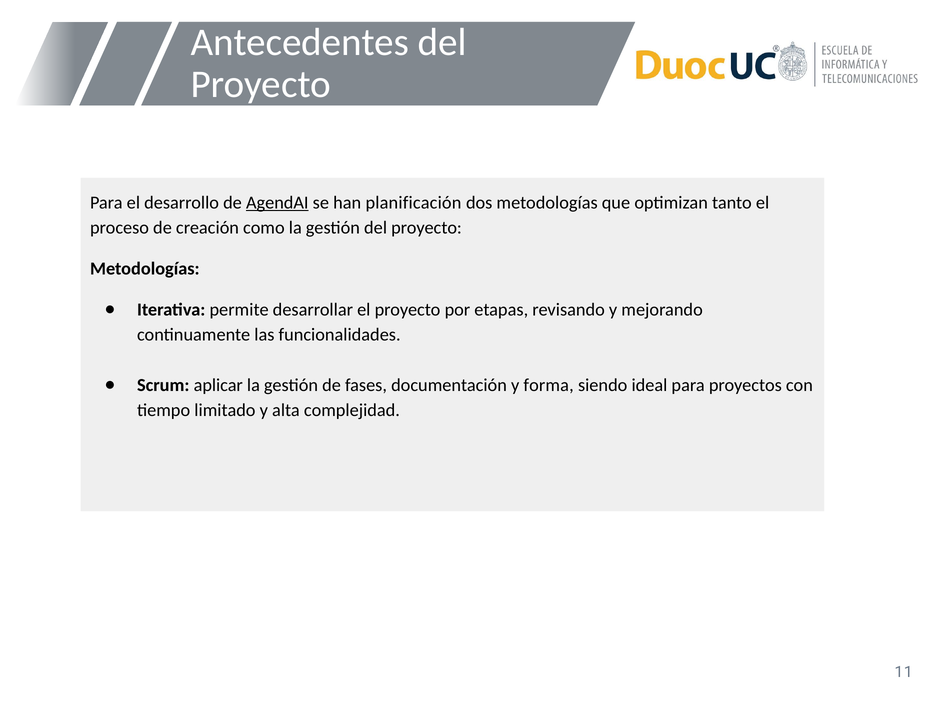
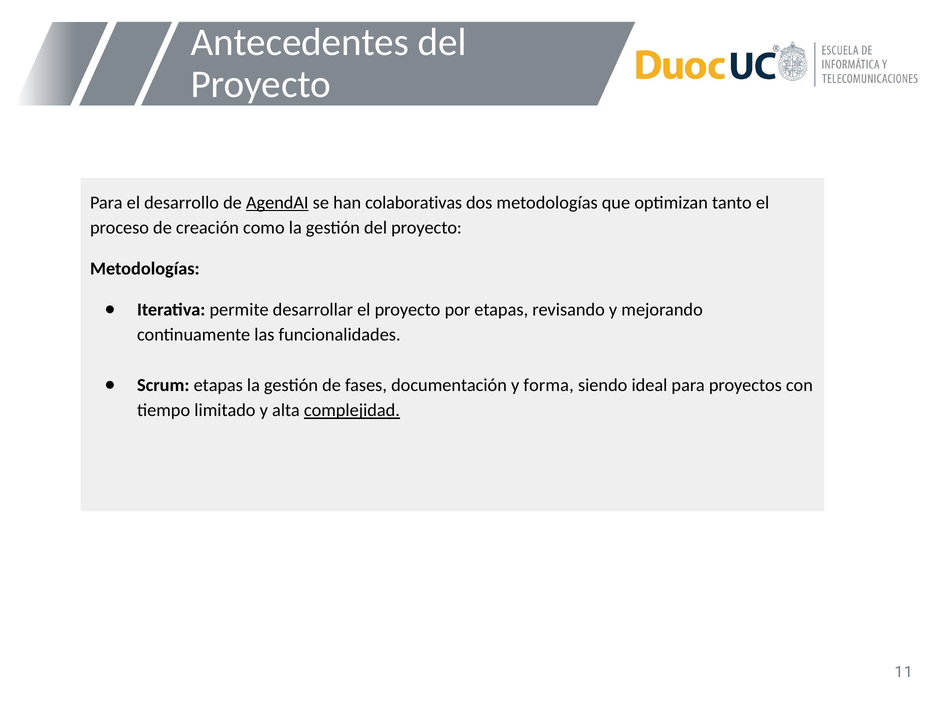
planificación: planificación -> colaborativas (414, 203)
Scrum aplicar: aplicar -> etapas (218, 385)
complejidad underline: none -> present (352, 410)
